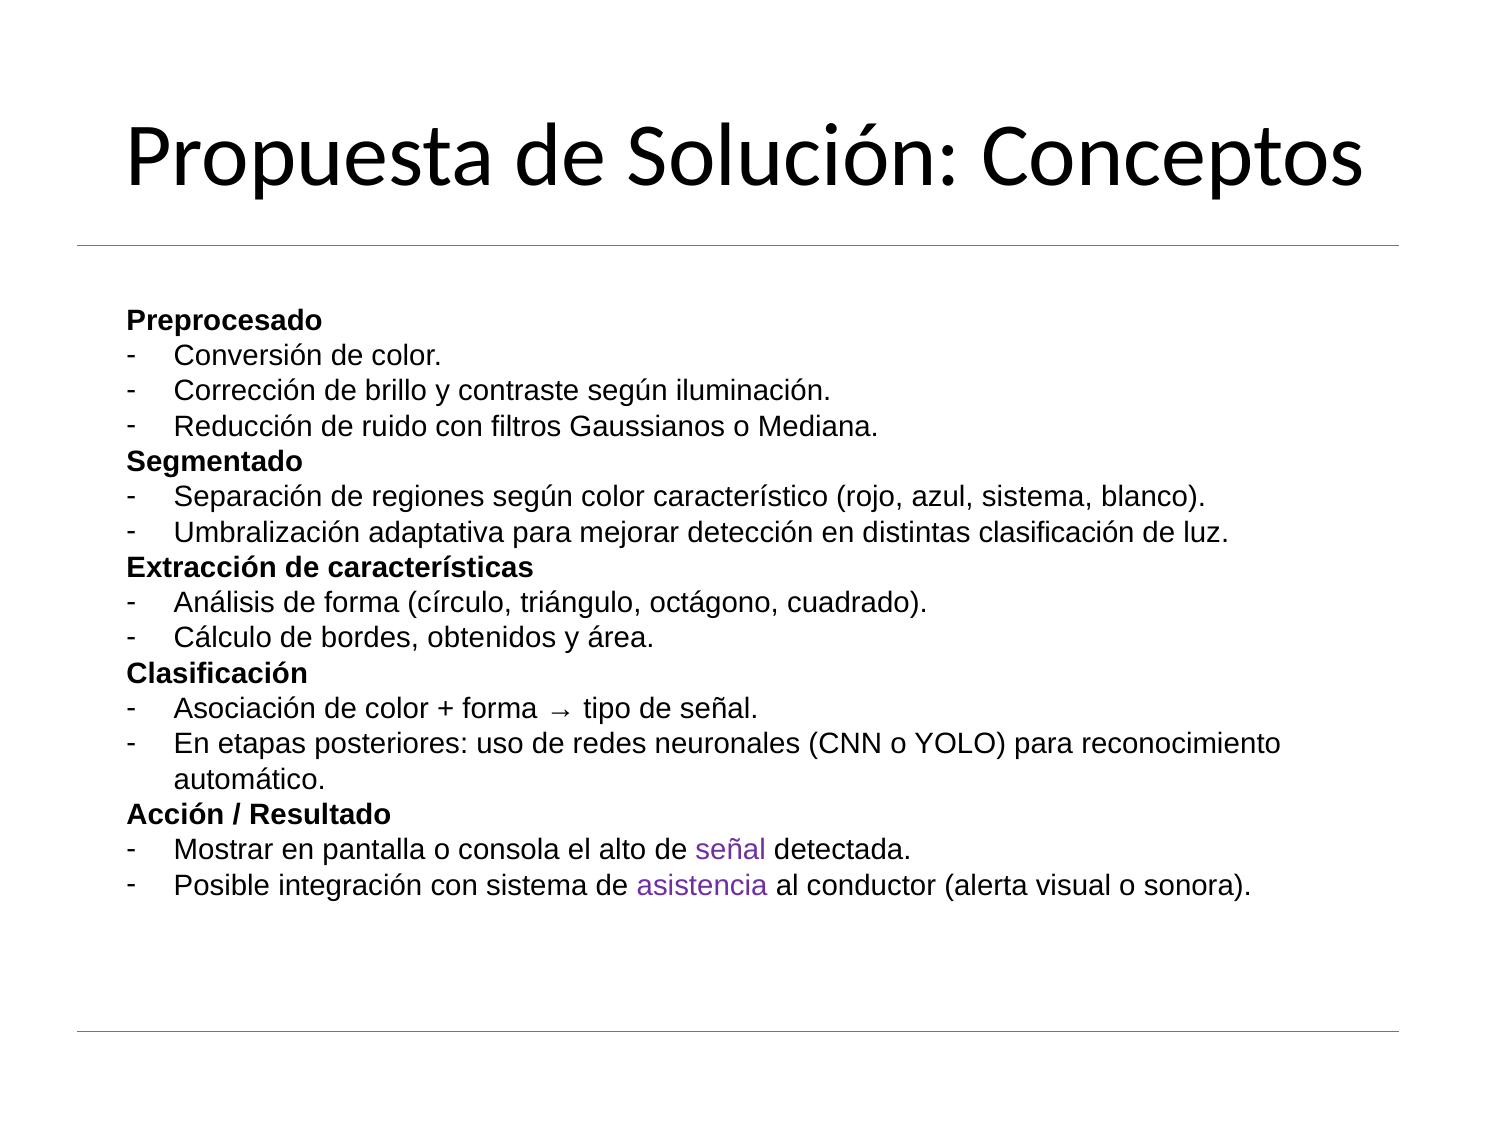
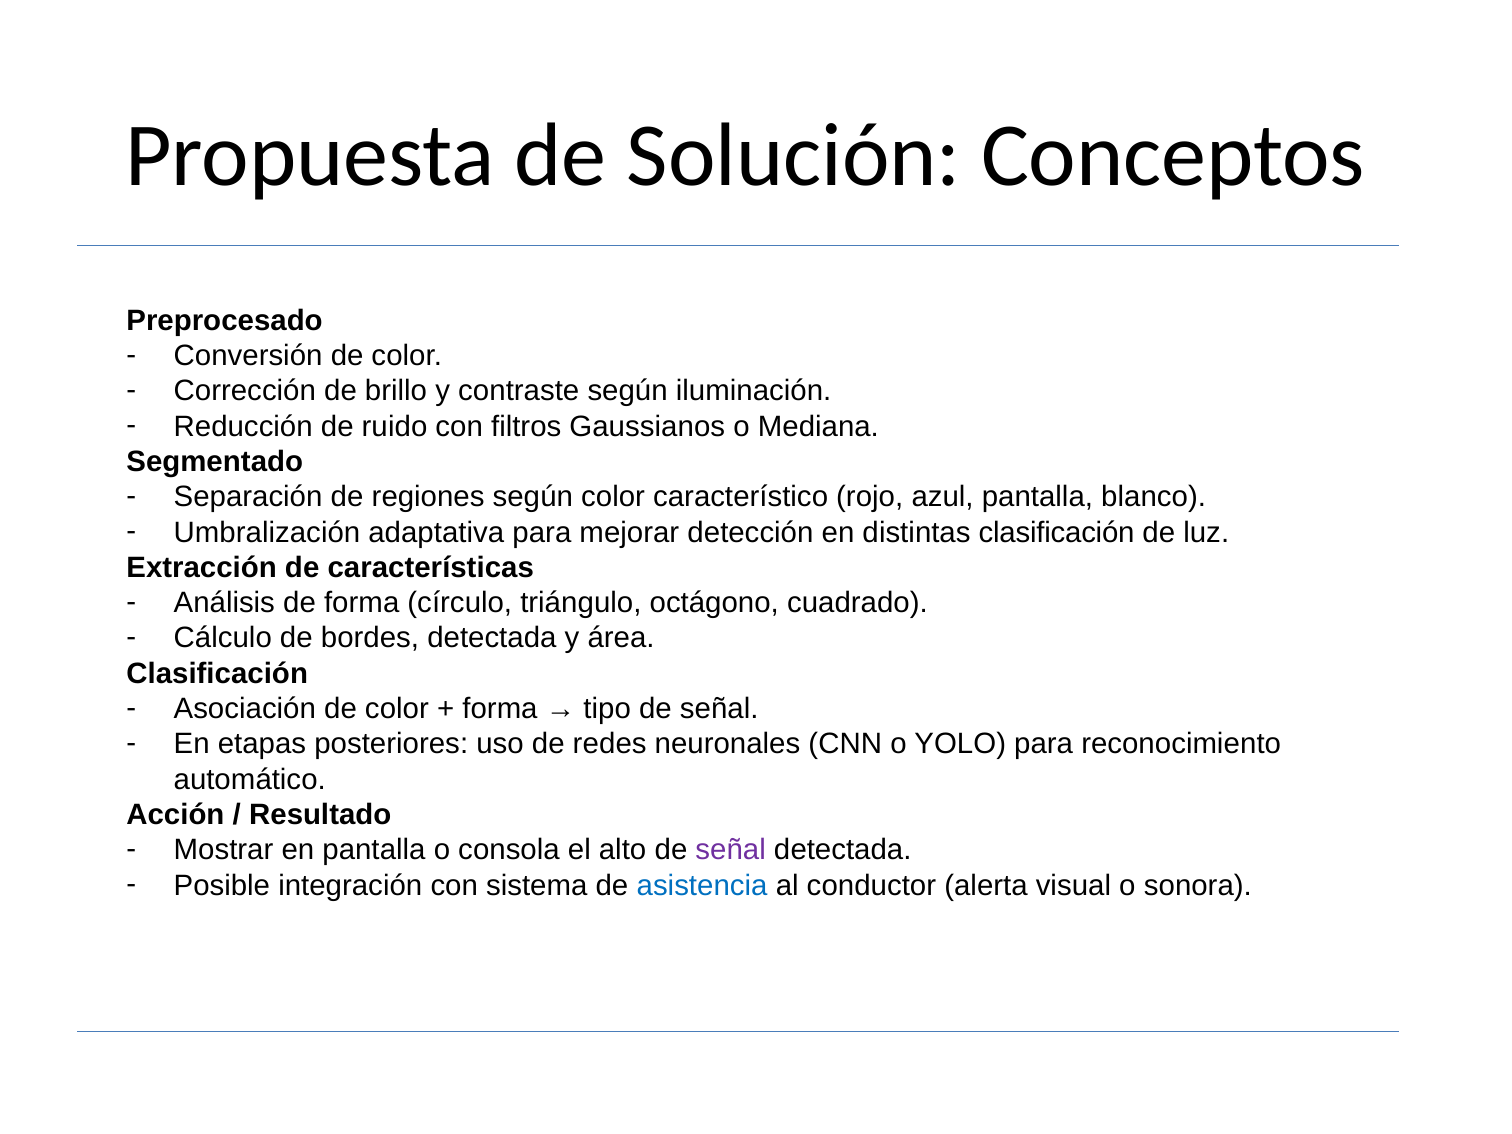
azul sistema: sistema -> pantalla (1037, 497)
bordes obtenidos: obtenidos -> detectada (492, 638)
asistencia colour: purple -> blue (702, 885)
